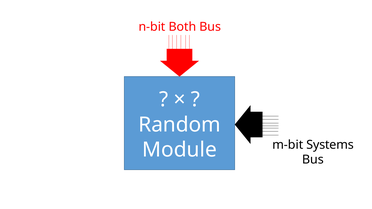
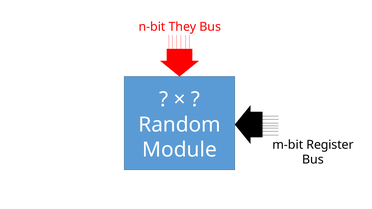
Both: Both -> They (182, 27)
Systems: Systems -> Register (330, 145)
